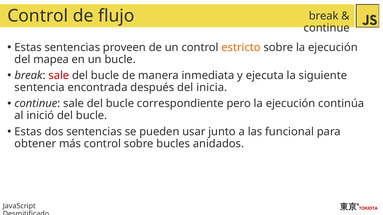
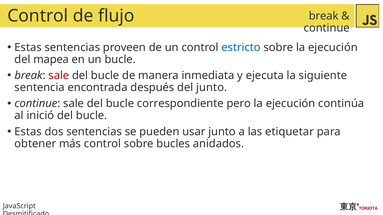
estricto colour: orange -> blue (241, 47)
del inicia: inicia -> junto (212, 88)
funcional: funcional -> etiquetar (290, 132)
